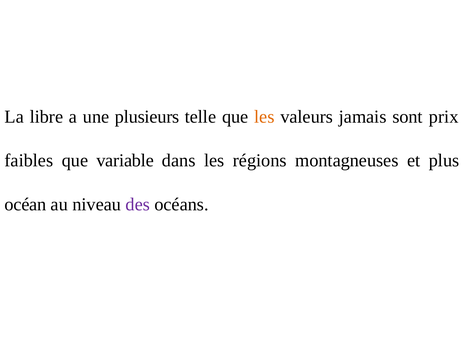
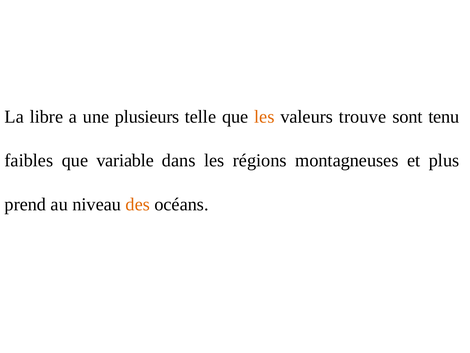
jamais: jamais -> trouve (363, 116)
prix: prix -> tenu (444, 116)
océan: océan -> prend (25, 204)
des colour: purple -> orange (138, 204)
